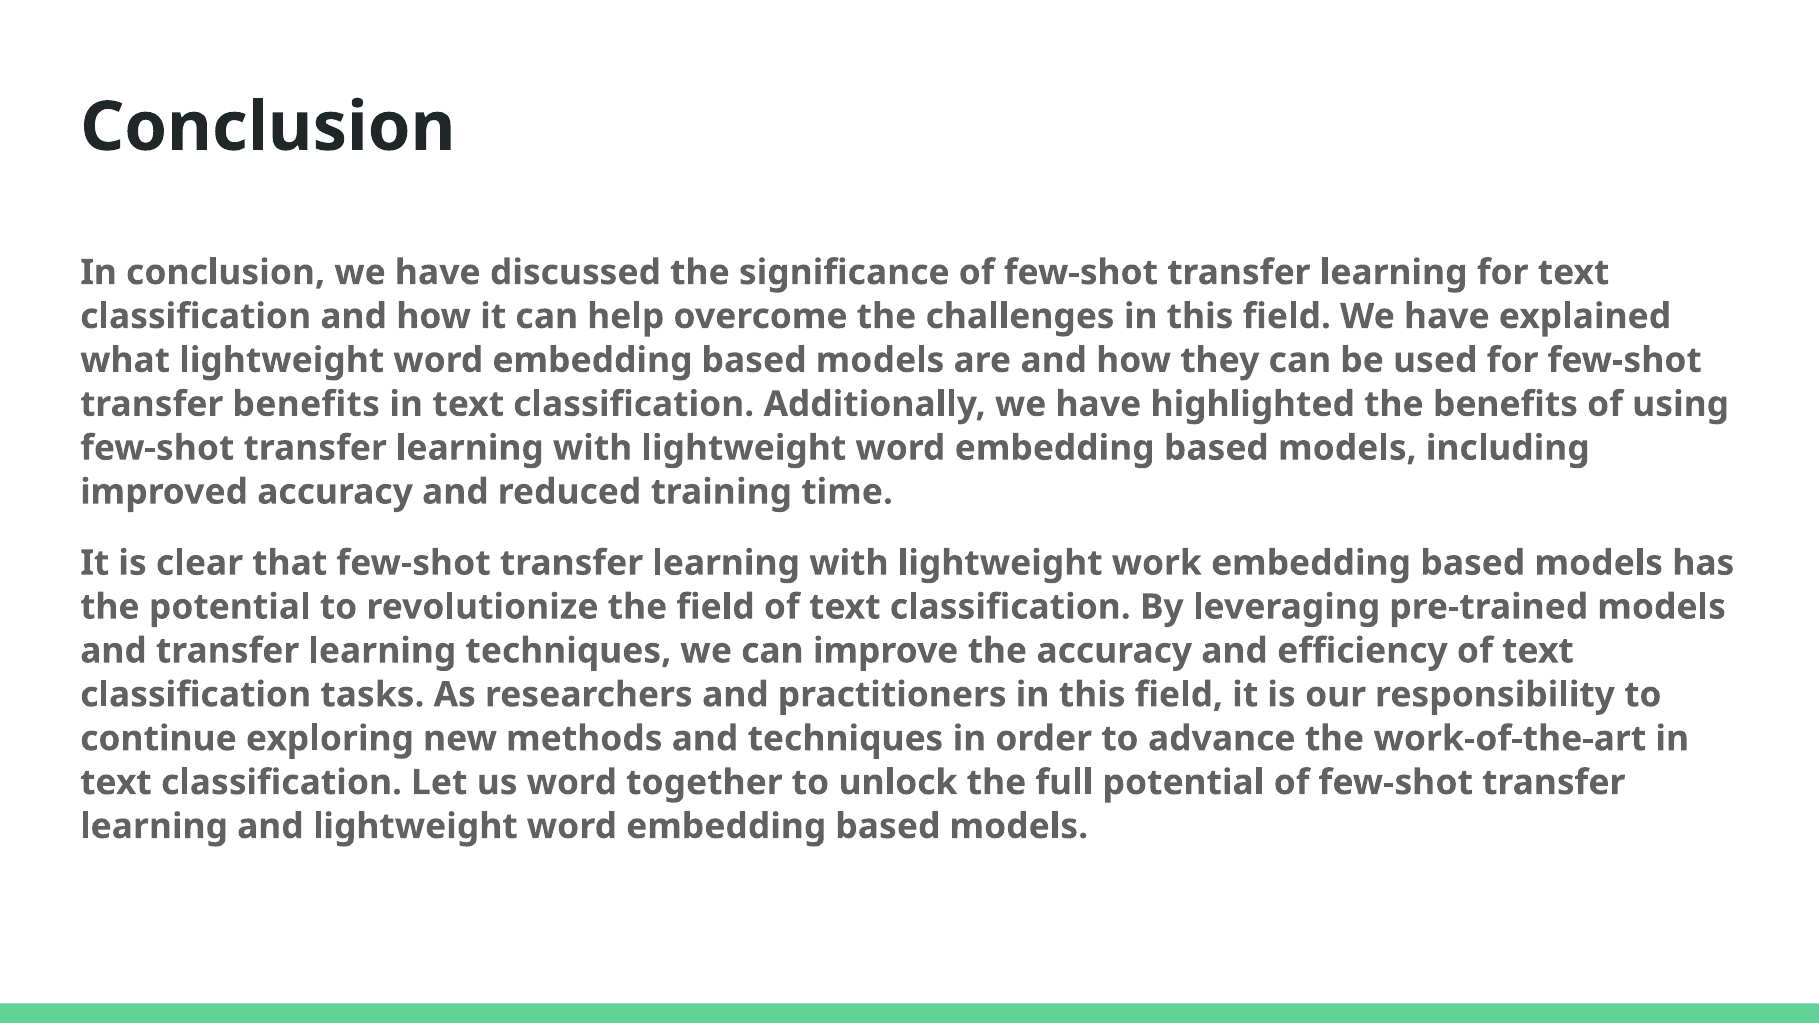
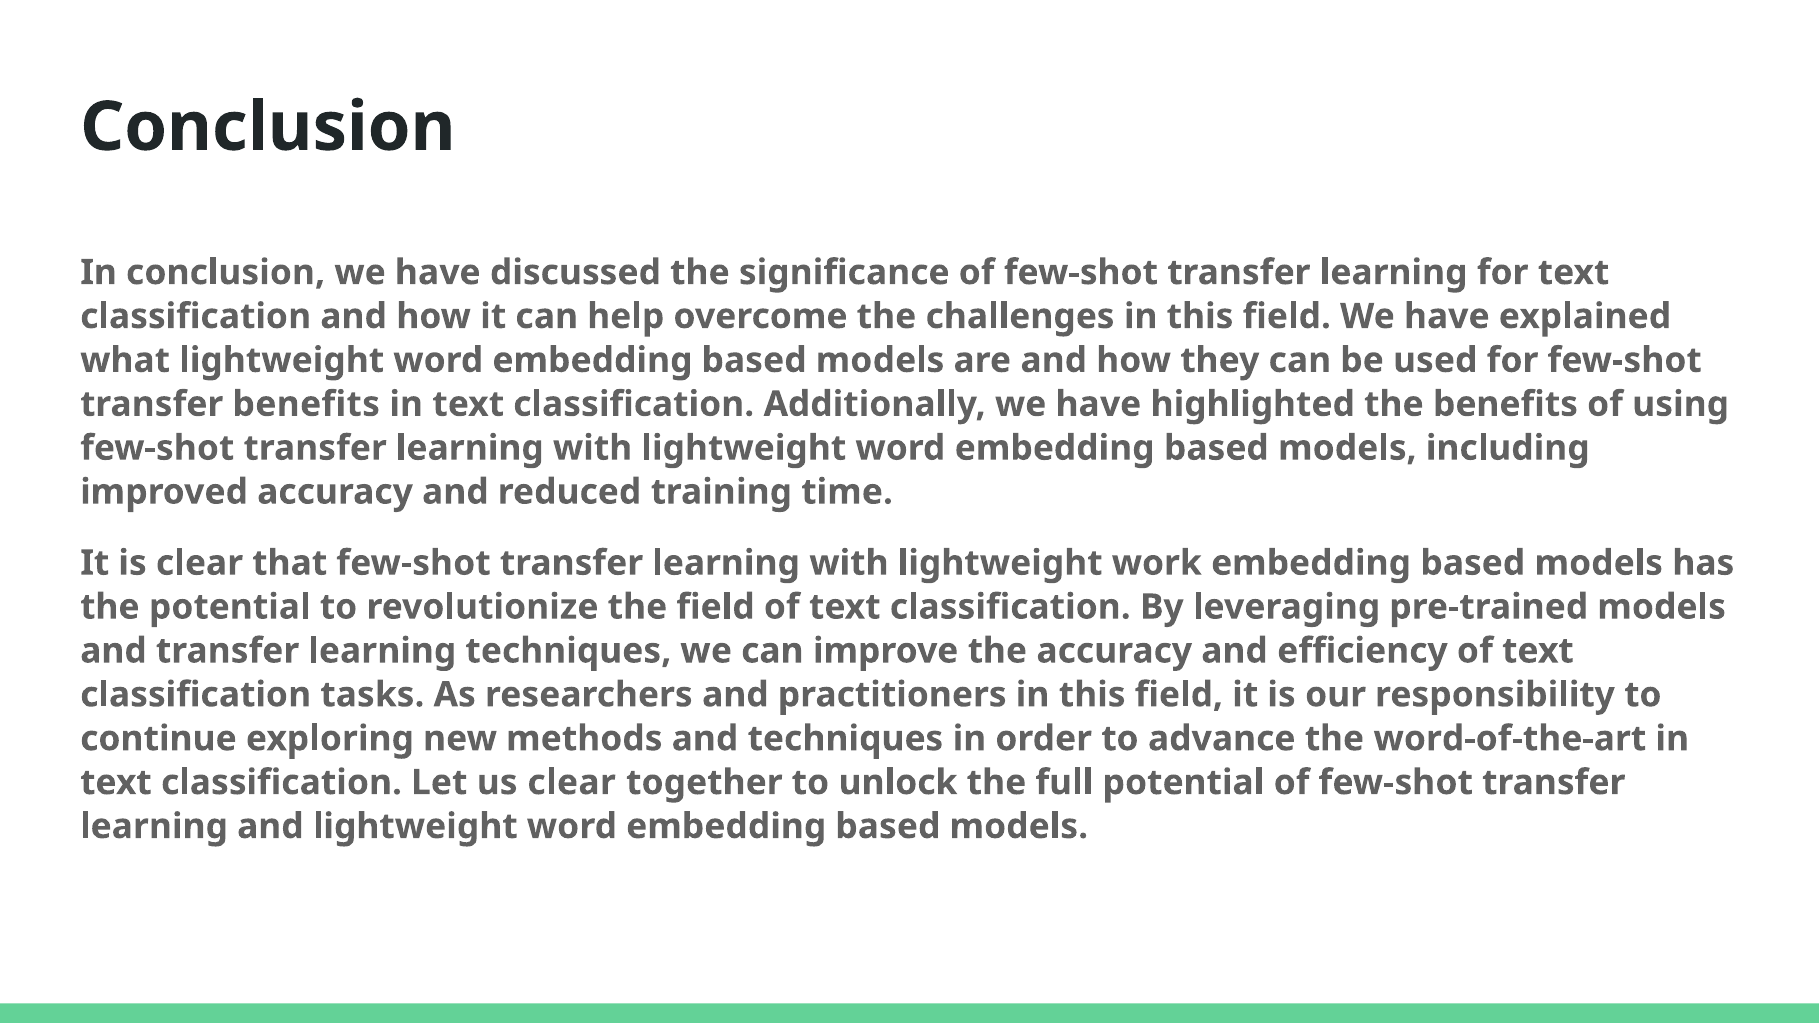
work-of-the-art: work-of-the-art -> word-of-the-art (1510, 739)
us word: word -> clear (572, 783)
